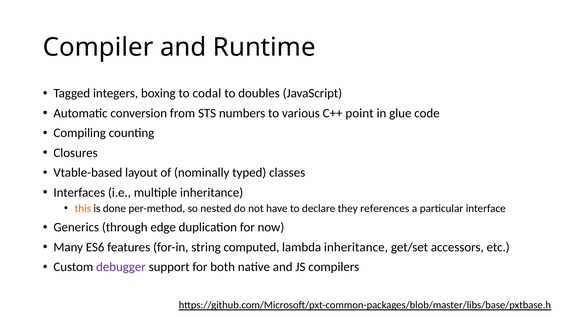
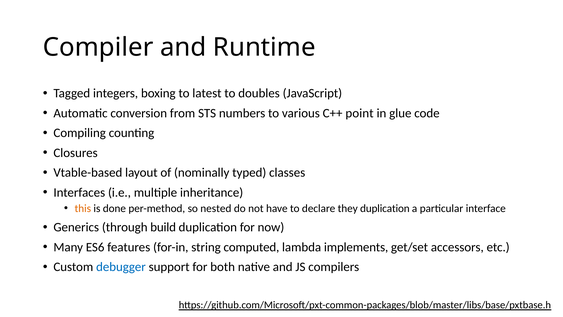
codal: codal -> latest (207, 93)
they references: references -> duplication (385, 208)
edge: edge -> build (163, 227)
lambda inheritance: inheritance -> implements (356, 247)
debugger colour: purple -> blue (121, 267)
